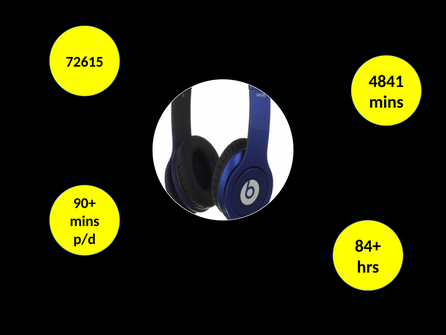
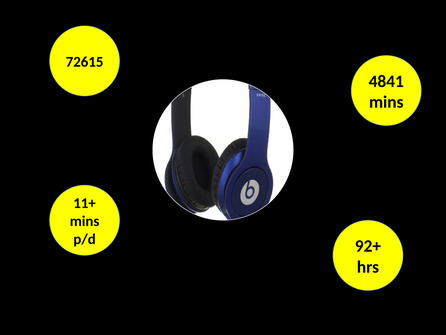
90+: 90+ -> 11+ (85, 203)
84+: 84+ -> 92+ (368, 246)
